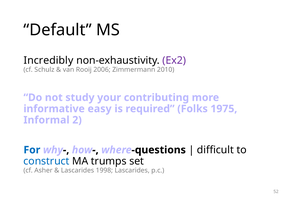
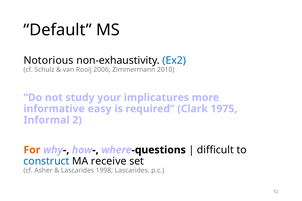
Incredibly: Incredibly -> Notorious (49, 60)
Ex2 colour: purple -> blue (174, 60)
contributing: contributing -> implicatures (156, 98)
Folks: Folks -> Clark (193, 109)
For colour: blue -> orange (32, 150)
trumps: trumps -> receive (109, 161)
